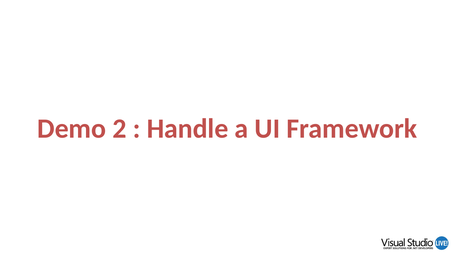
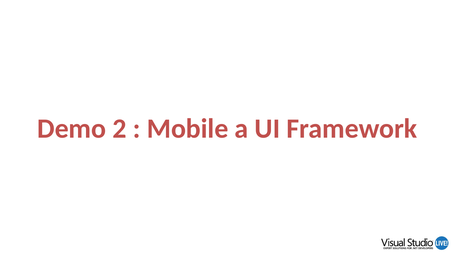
Handle: Handle -> Mobile (188, 128)
